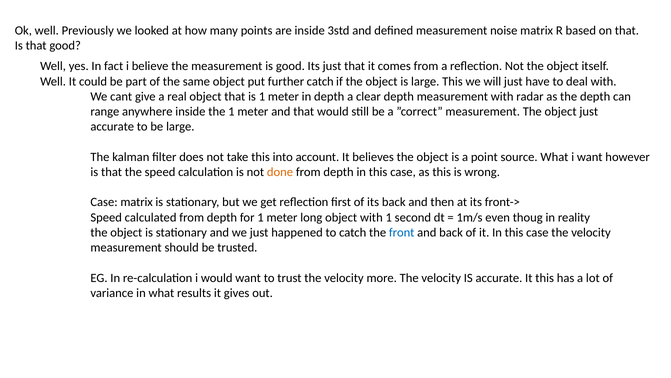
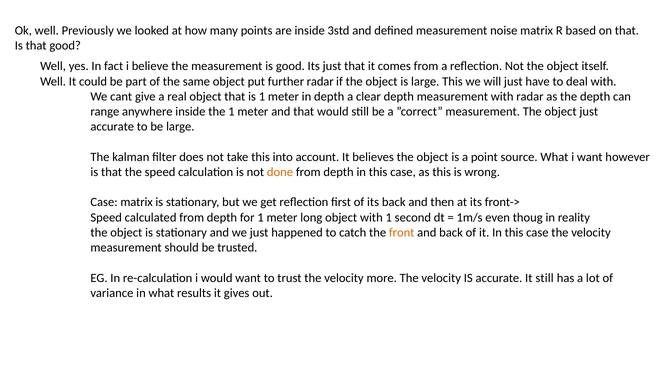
further catch: catch -> radar (320, 81)
front colour: blue -> orange (402, 232)
It this: this -> still (545, 277)
